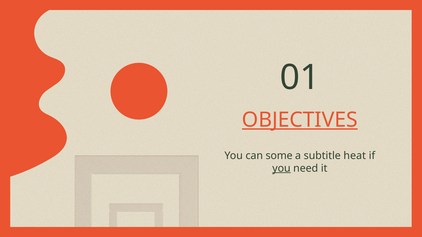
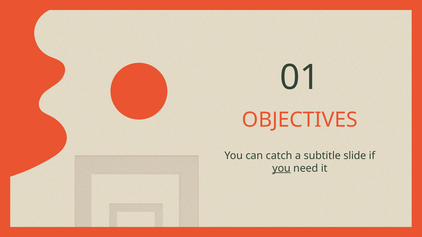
OBJECTIVES underline: present -> none (300, 120)
some: some -> catch (279, 156)
heat: heat -> slide (355, 156)
